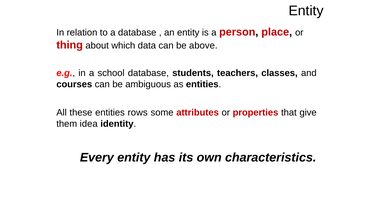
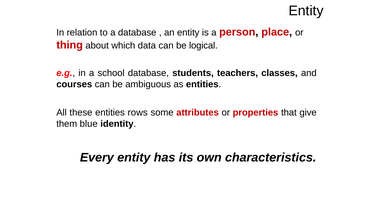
above: above -> logical (203, 46)
idea: idea -> blue (89, 124)
